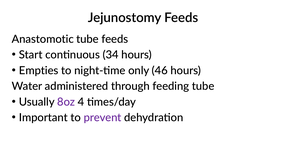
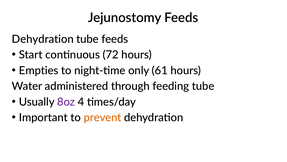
Anastomotic: Anastomotic -> Dehydration (43, 39)
34: 34 -> 72 (111, 55)
46: 46 -> 61 (160, 70)
prevent colour: purple -> orange (103, 117)
